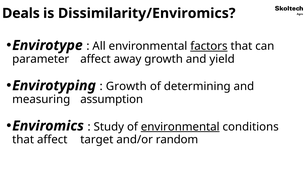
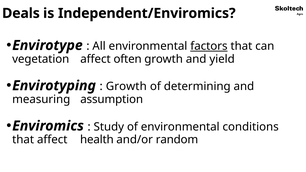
Dissimilarity/Enviromics: Dissimilarity/Enviromics -> Independent/Enviromics (147, 13)
parameter: parameter -> vegetation (41, 59)
away: away -> often (128, 59)
environmental underline: present -> none (180, 127)
target: target -> health (97, 140)
